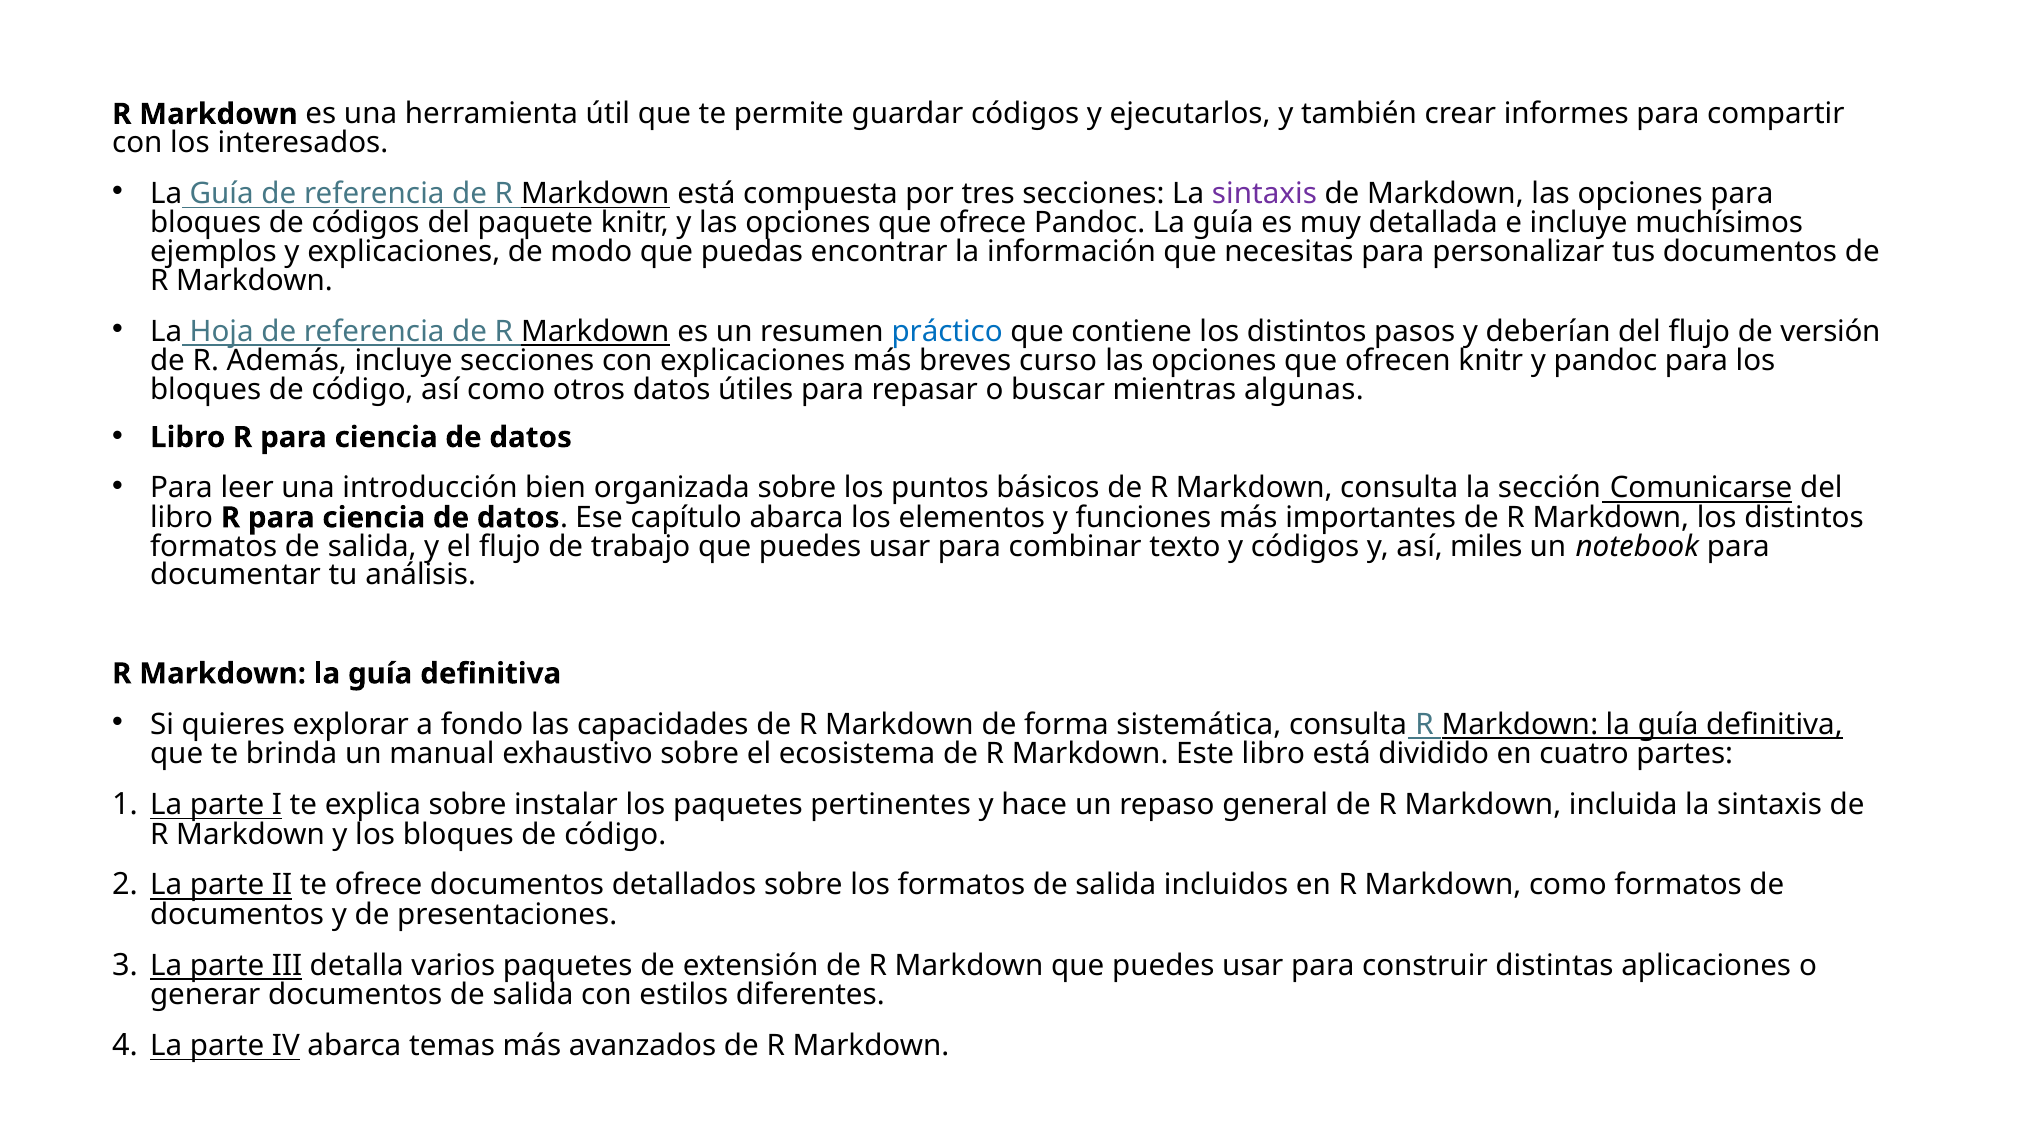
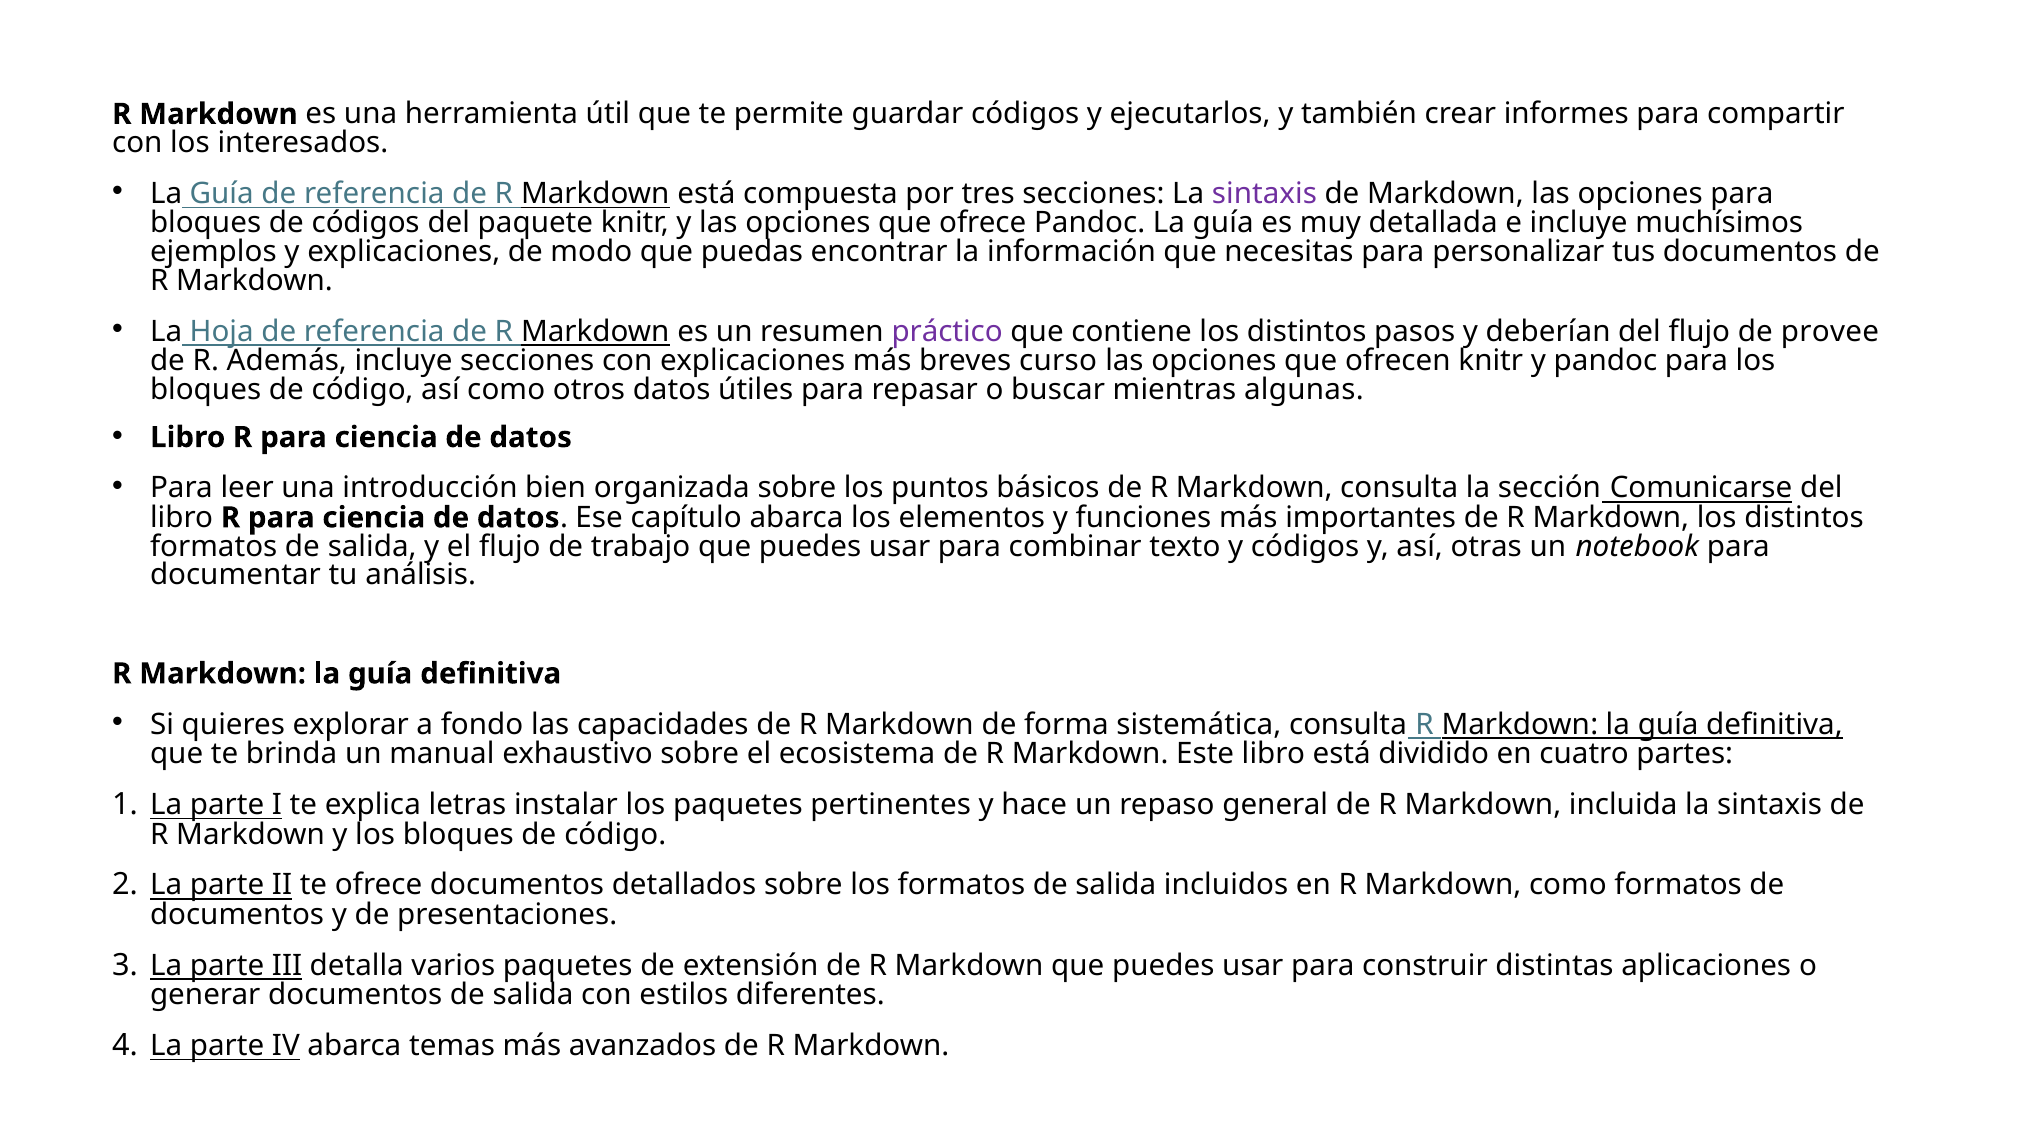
práctico colour: blue -> purple (947, 332)
versión: versión -> provee (1830, 332)
miles: miles -> otras (1486, 547)
explica sobre: sobre -> letras (468, 805)
